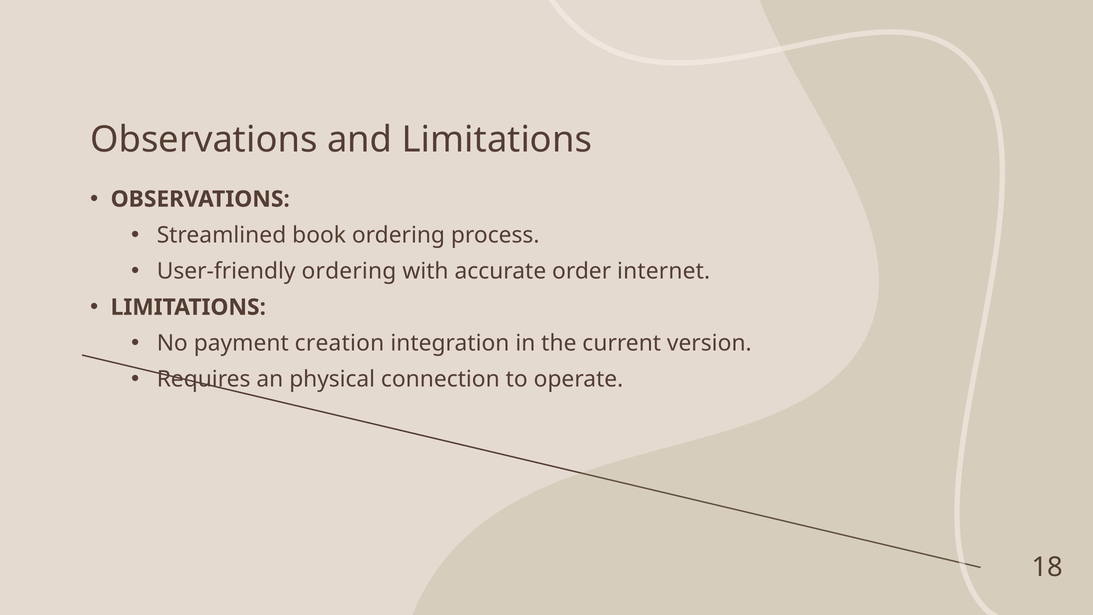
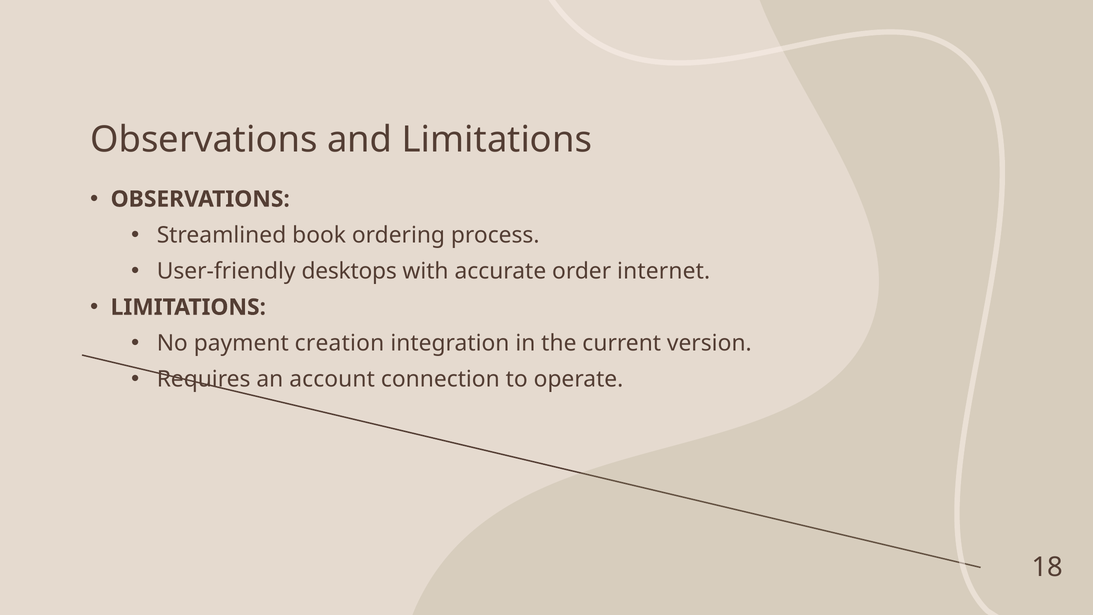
User-friendly ordering: ordering -> desktops (349, 271)
physical: physical -> account (332, 379)
